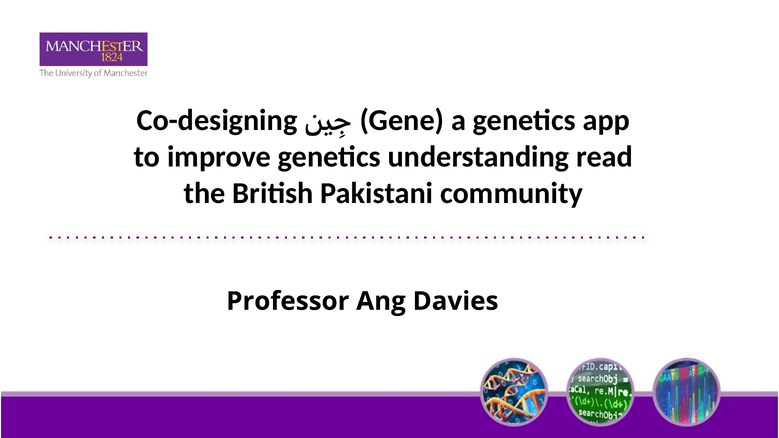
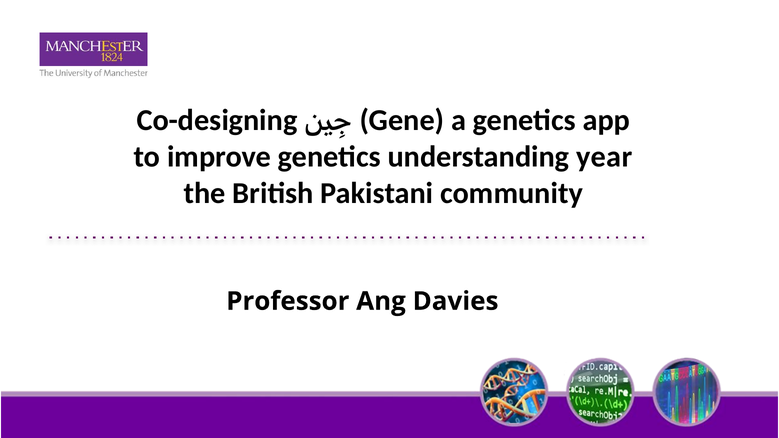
read: read -> year (604, 157)
